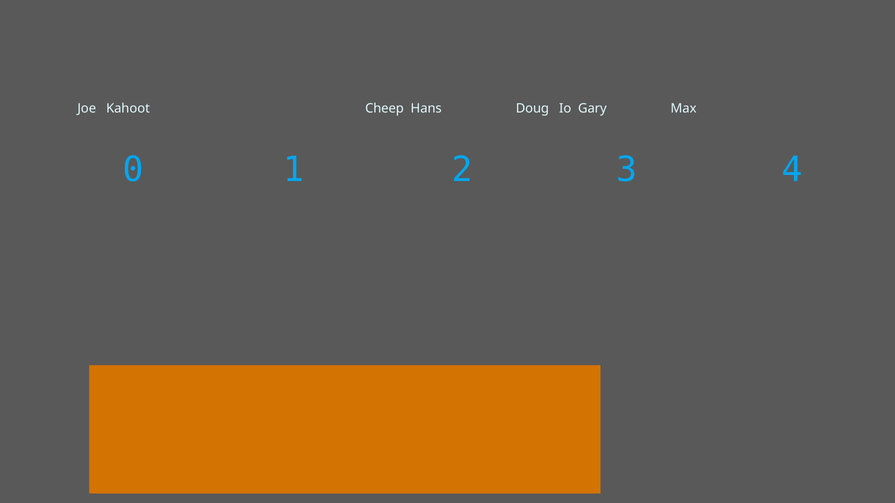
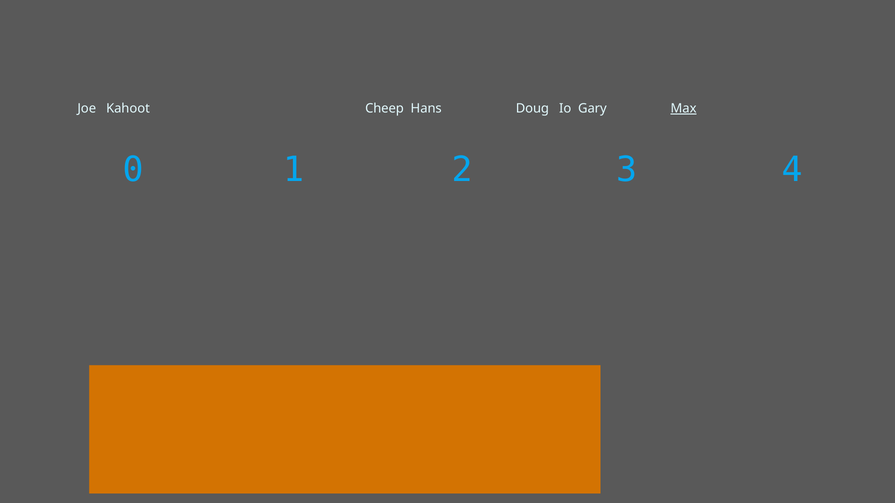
Max underline: none -> present (684, 108)
